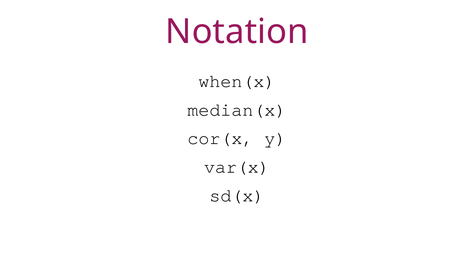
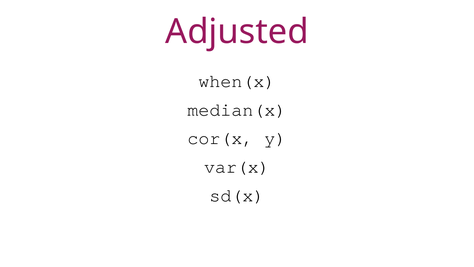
Notation: Notation -> Adjusted (237, 32)
